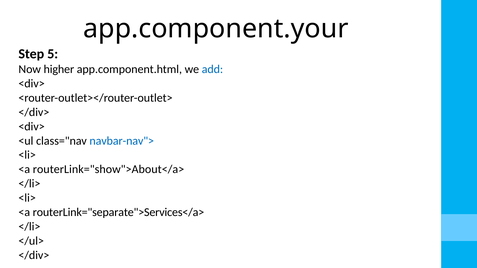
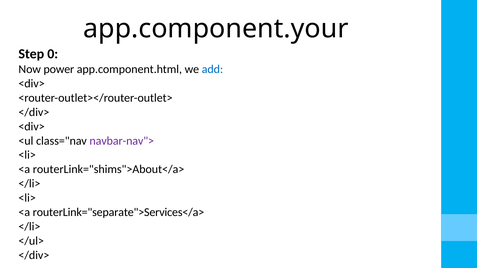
5: 5 -> 0 (53, 54)
higher: higher -> power (59, 69)
navbar-nav"> colour: blue -> purple (122, 141)
routerLink="show">About</a>: routerLink="show">About</a> -> routerLink="shims">About</a> (109, 170)
